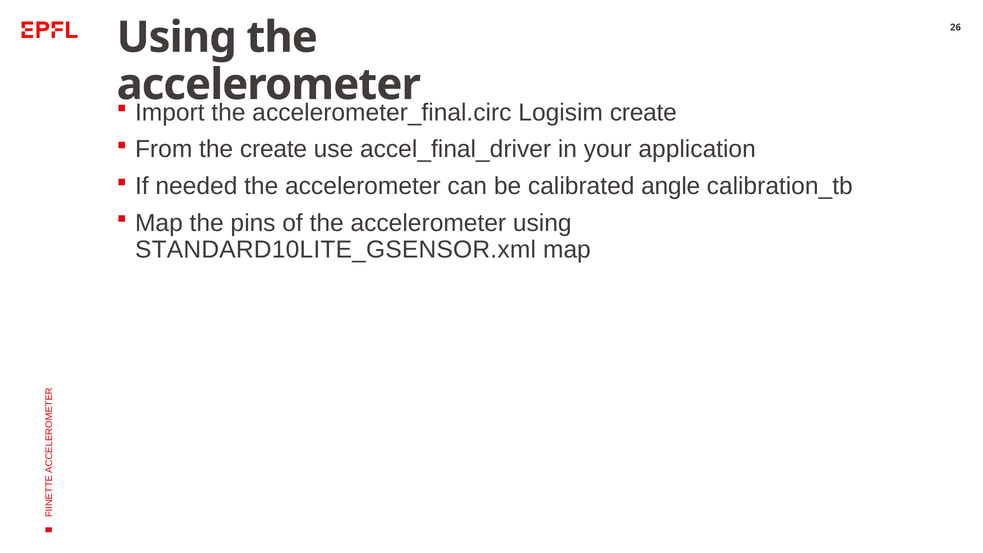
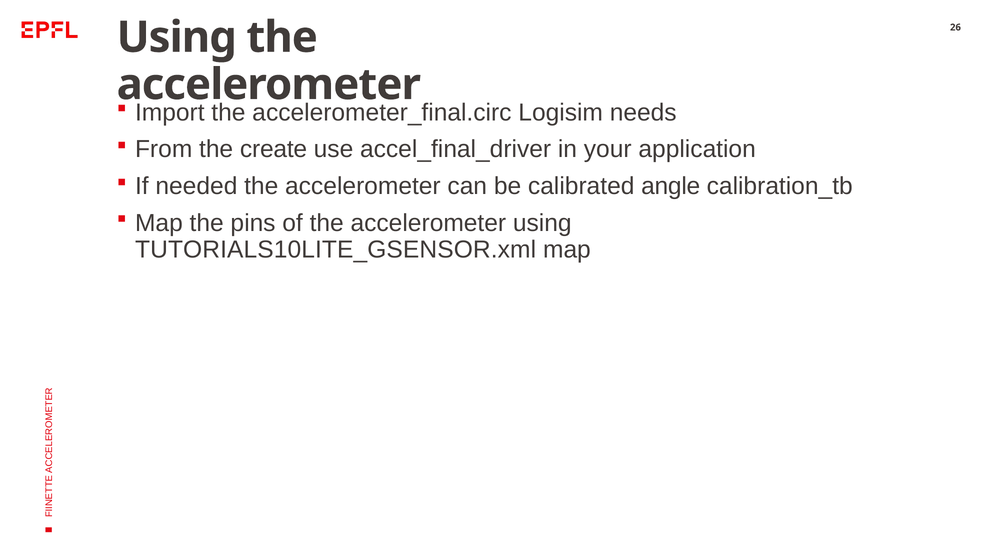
Logisim create: create -> needs (643, 112)
STANDARD10LITE_GSENSOR.xml: STANDARD10LITE_GSENSOR.xml -> TUTORIALS10LITE_GSENSOR.xml (336, 249)
